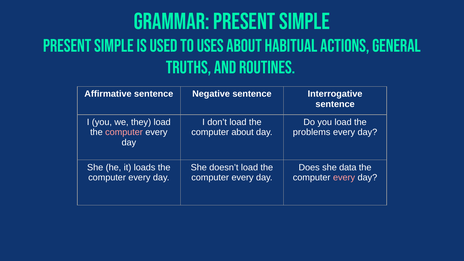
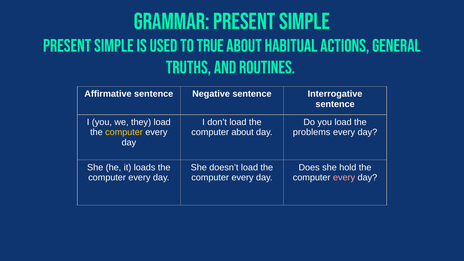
uses: uses -> true (210, 46)
computer colour: pink -> yellow (124, 132)
data: data -> hold (348, 167)
